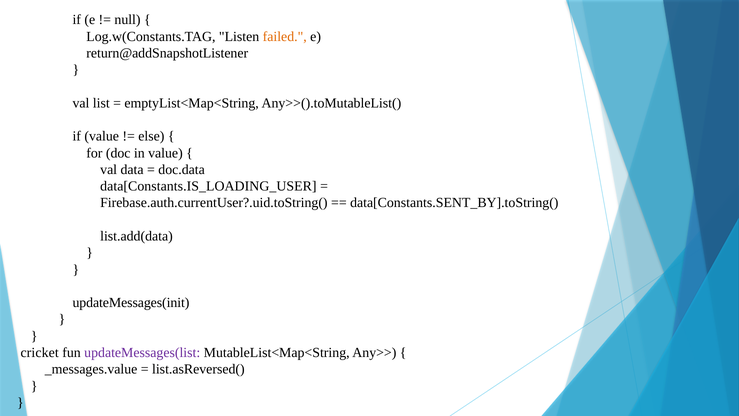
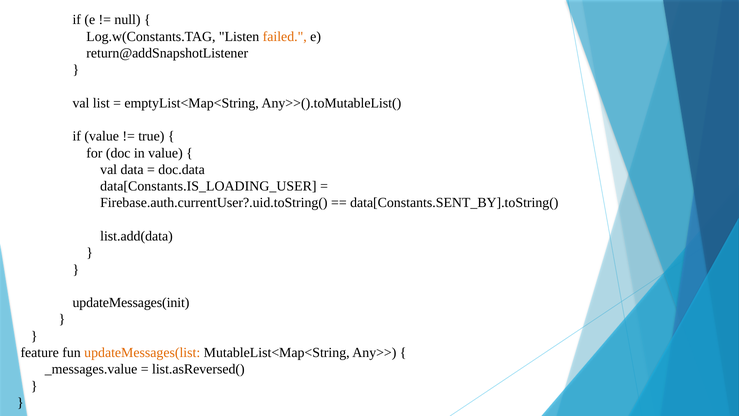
else: else -> true (151, 136)
cricket: cricket -> feature (40, 352)
updateMessages(list colour: purple -> orange (142, 352)
